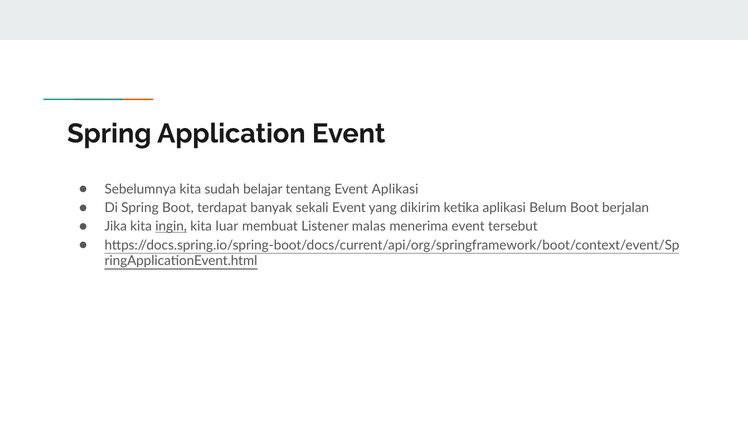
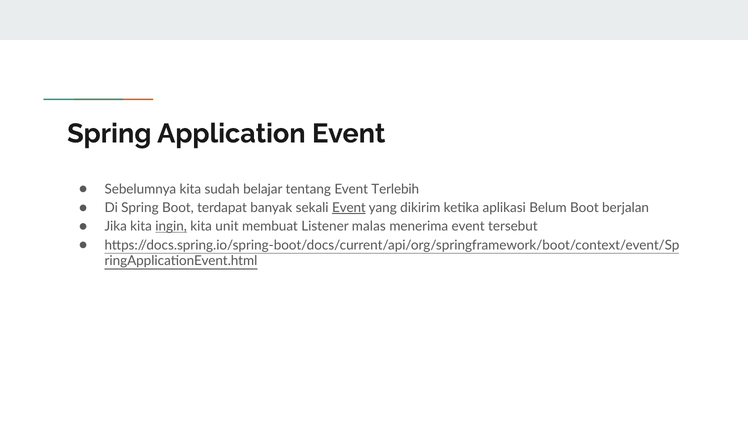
Event Aplikasi: Aplikasi -> Terlebih (395, 189)
Event underline: none -> present (349, 208)
luar: luar -> unit (227, 226)
